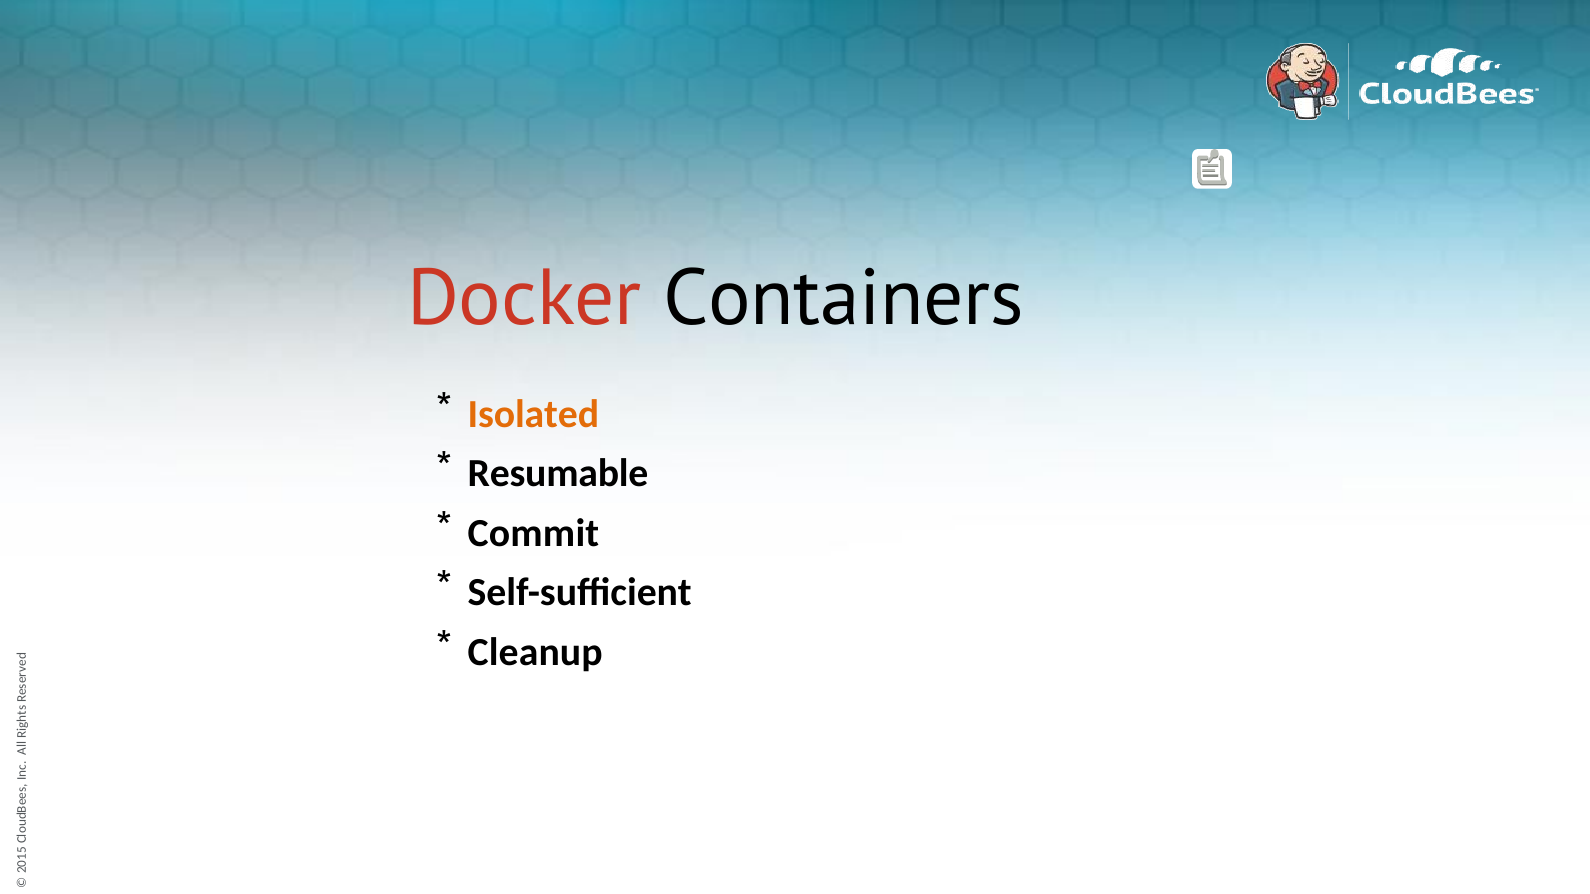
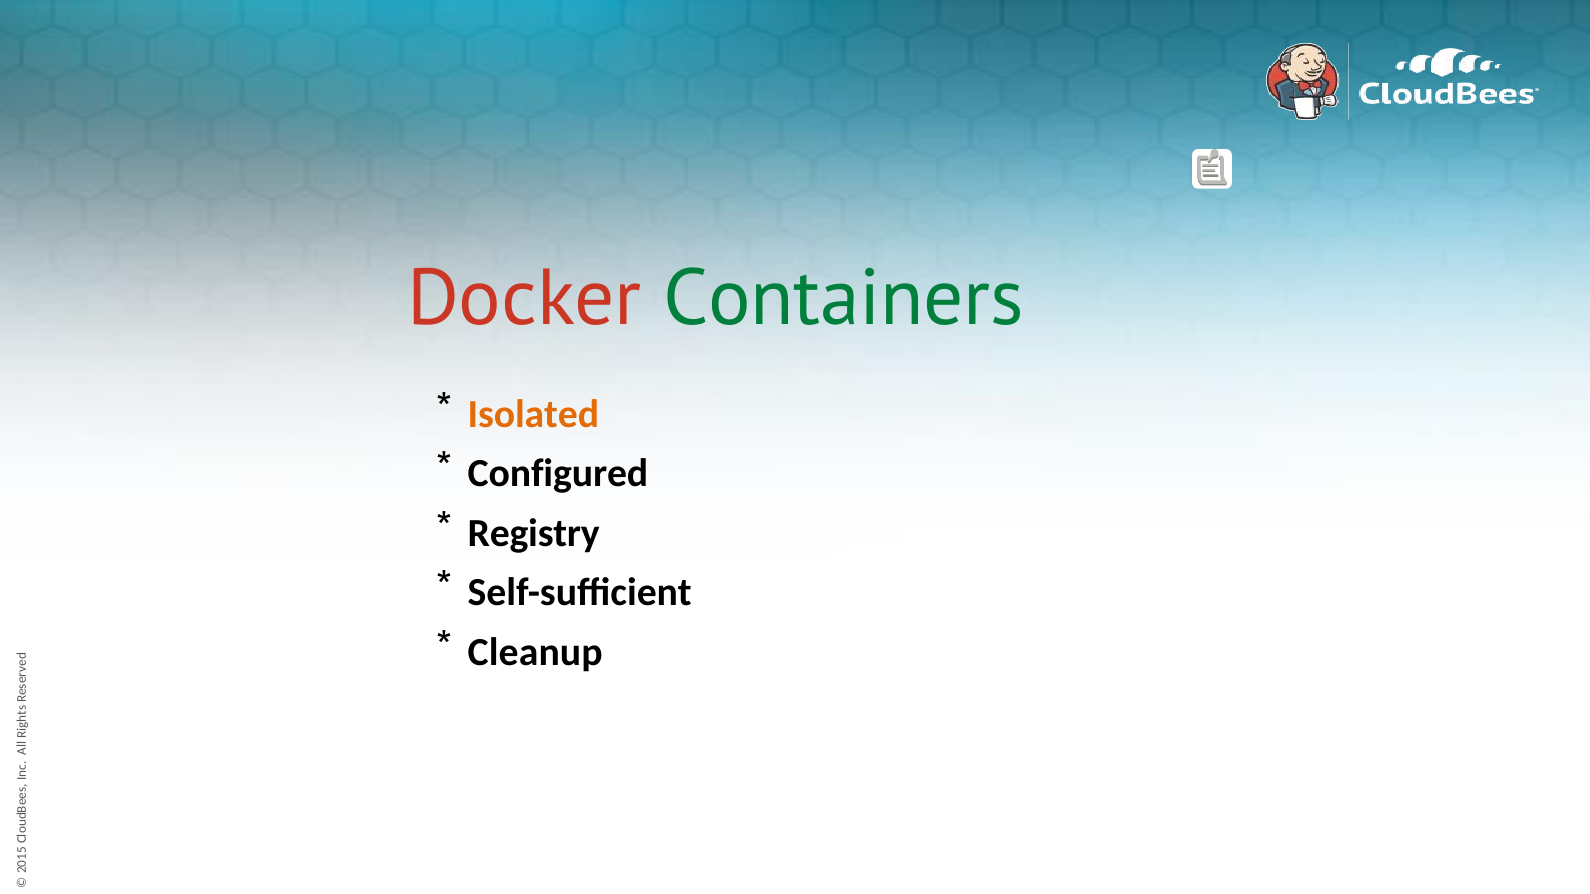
Containers colour: black -> green (843, 299)
Resumable: Resumable -> Configured (558, 474)
Commit: Commit -> Registry (534, 533)
